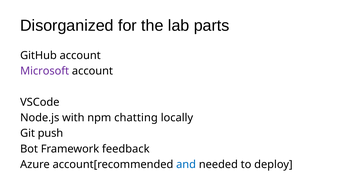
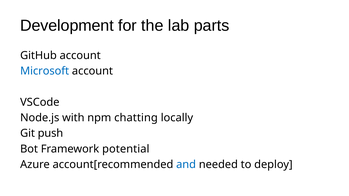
Disorganized: Disorganized -> Development (67, 26)
Microsoft colour: purple -> blue (45, 71)
feedback: feedback -> potential (126, 149)
